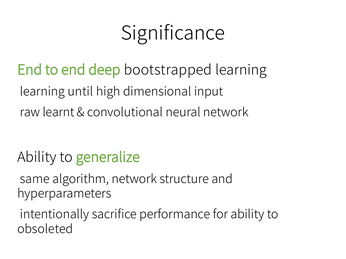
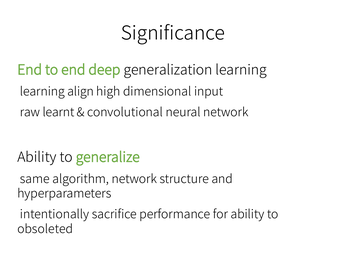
bootstrapped: bootstrapped -> generalization (168, 70)
until: until -> align (81, 92)
